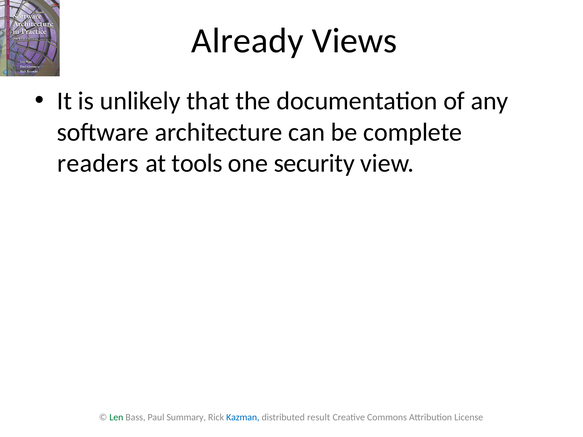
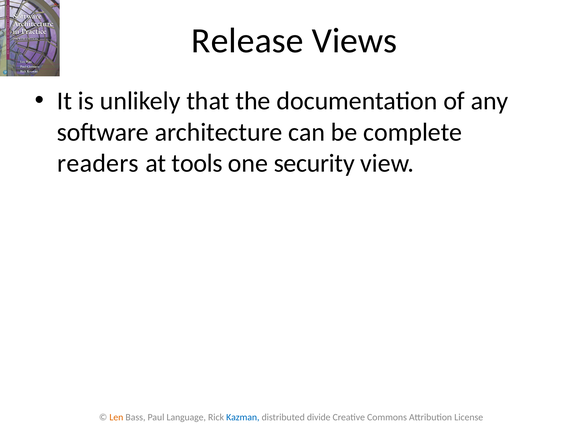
Already: Already -> Release (247, 41)
Len colour: green -> orange (116, 417)
Summary: Summary -> Language (186, 417)
result: result -> divide (319, 417)
